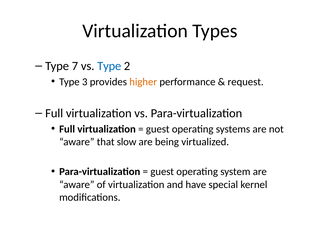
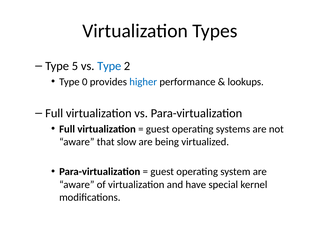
7: 7 -> 5 (75, 66)
3: 3 -> 0 (85, 82)
higher colour: orange -> blue (143, 82)
request: request -> lookups (246, 82)
